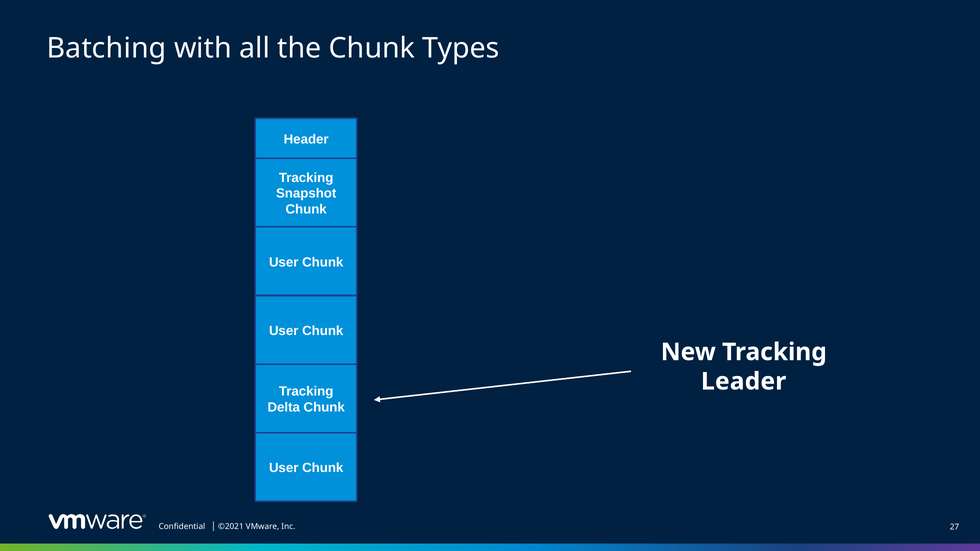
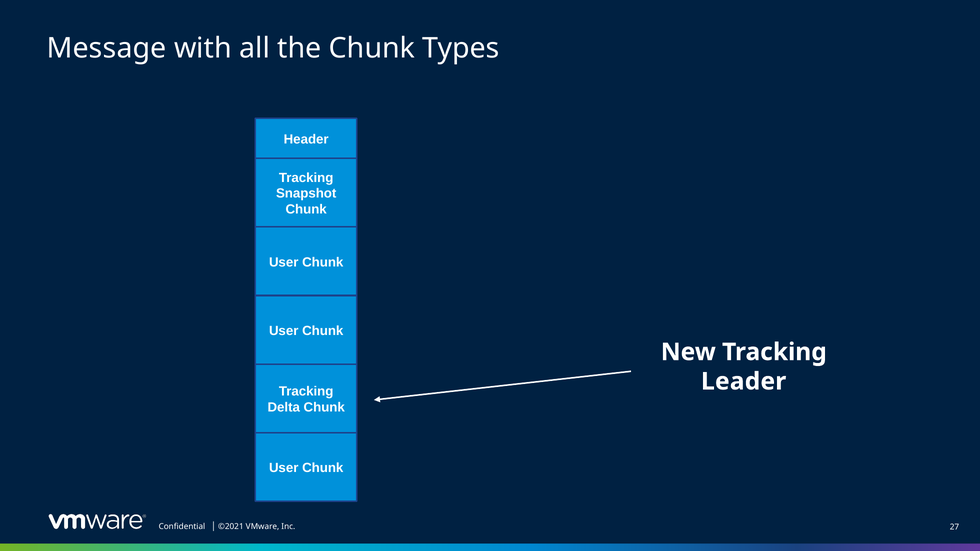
Batching: Batching -> Message (107, 48)
